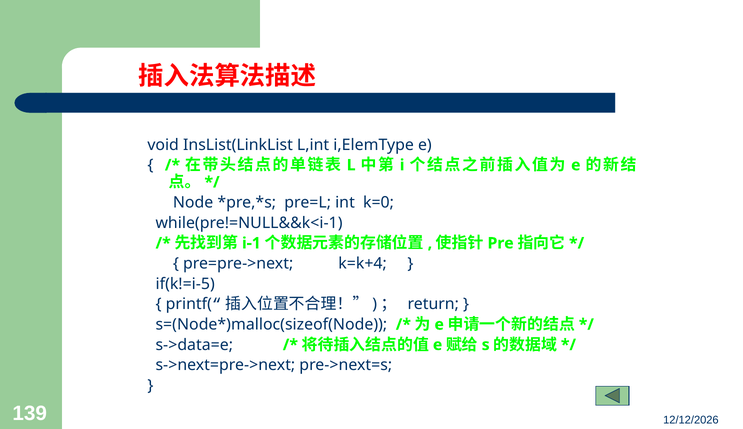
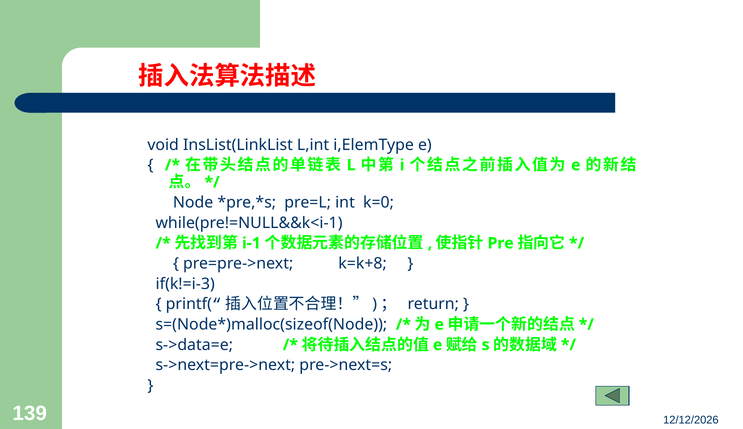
k=k+4: k=k+4 -> k=k+8 (363, 264)
if(k!=i-5: if(k!=i-5 -> if(k!=i-3 (185, 284)
